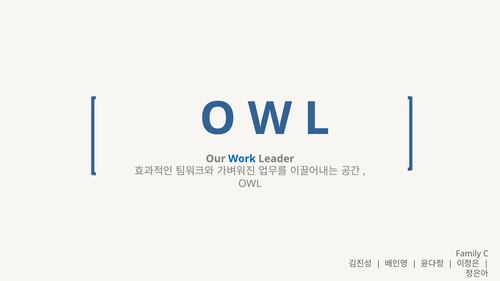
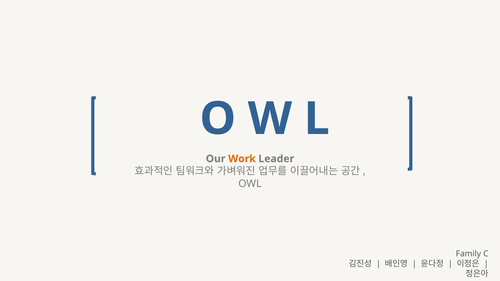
Work colour: blue -> orange (242, 159)
